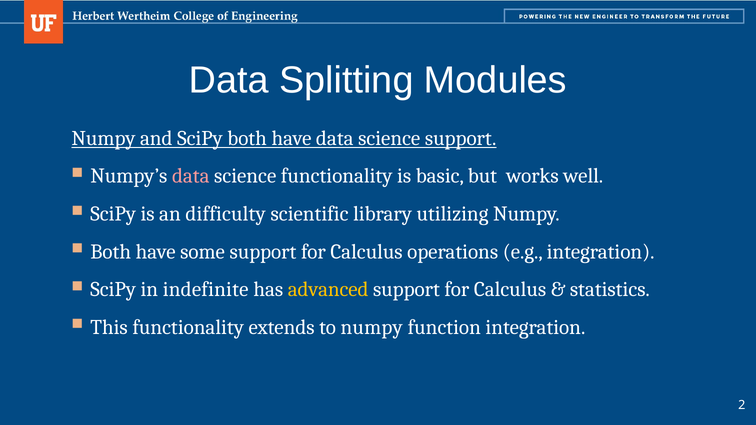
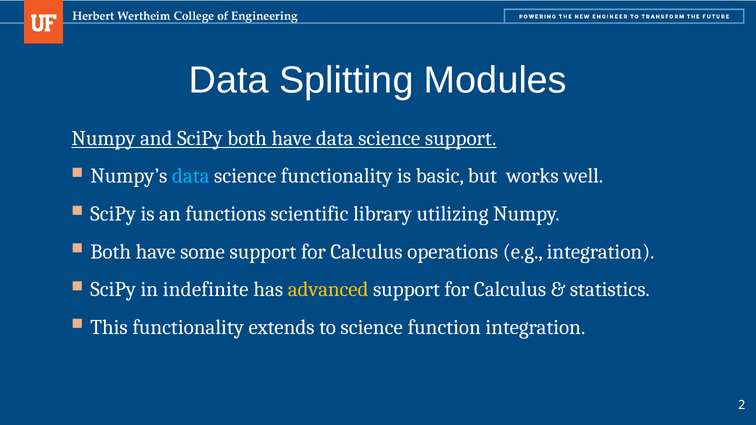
data colour: pink -> light blue (191, 176)
difficulty: difficulty -> functions (226, 214)
to numpy: numpy -> science (372, 327)
